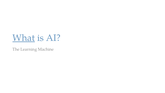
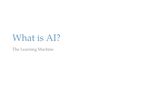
What underline: present -> none (24, 38)
